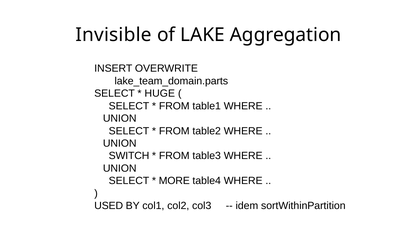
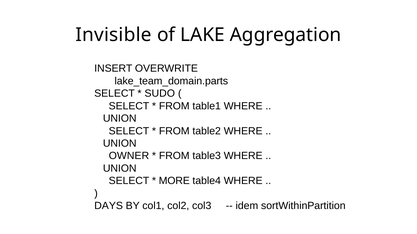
HUGE: HUGE -> SUDO (160, 94)
SWITCH: SWITCH -> OWNER (129, 156)
USED: USED -> DAYS (109, 206)
